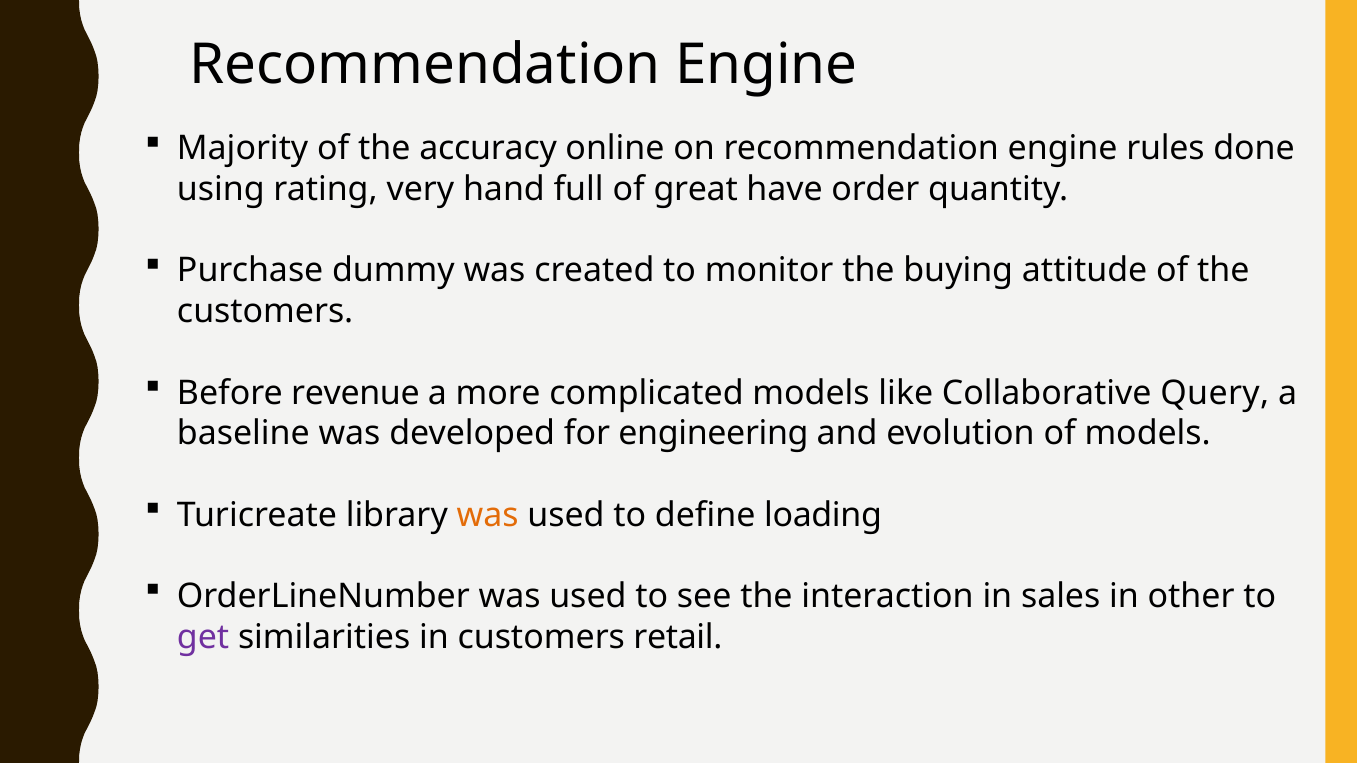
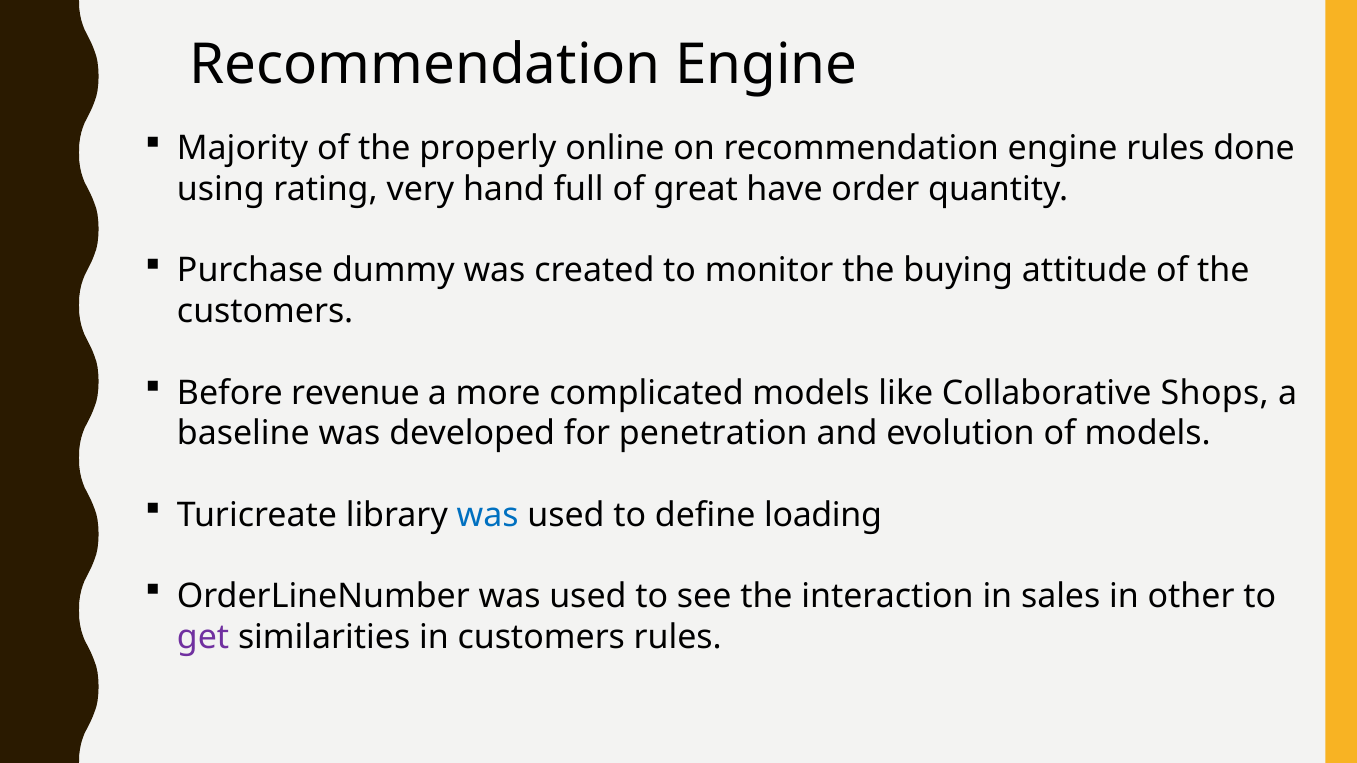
accuracy: accuracy -> properly (488, 149)
Query: Query -> Shops (1215, 393)
engineering: engineering -> penetration (713, 434)
was colour: orange -> blue (488, 515)
customers retail: retail -> rules (678, 637)
